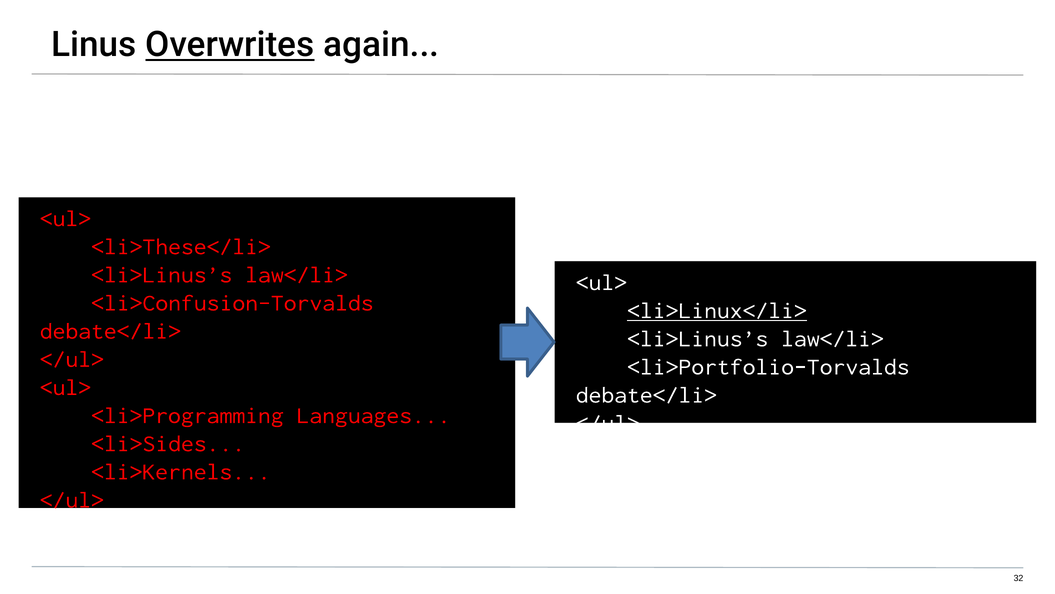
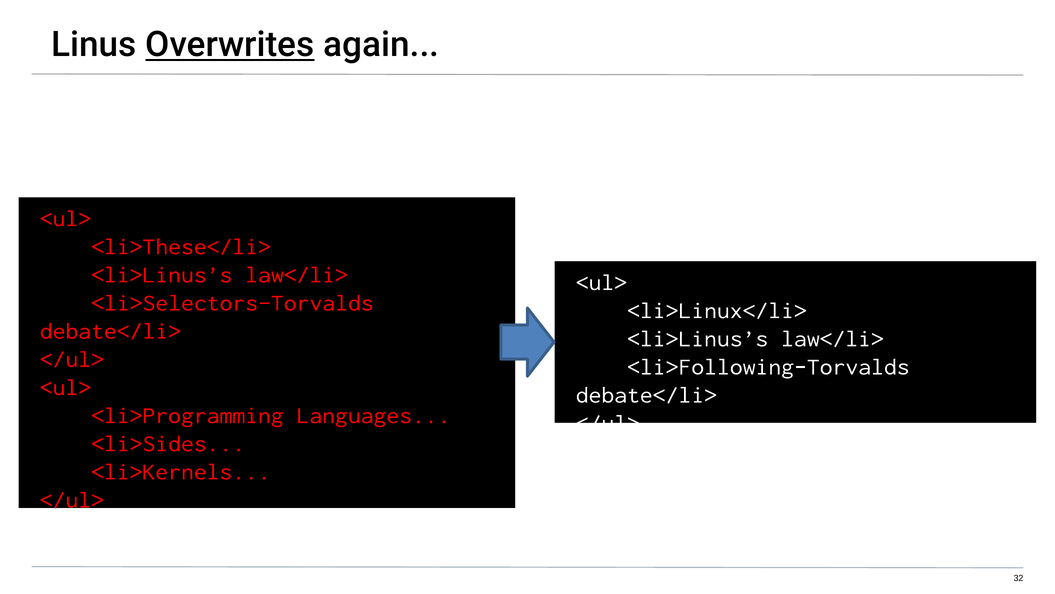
<li>Confusion–Torvalds: <li>Confusion–Torvalds -> <li>Selectors–Torvalds (232, 302)
<li>Linux</li> underline: present -> none (717, 310)
<li>Portfolio–Torvalds: <li>Portfolio–Torvalds -> <li>Following–Torvalds (768, 366)
